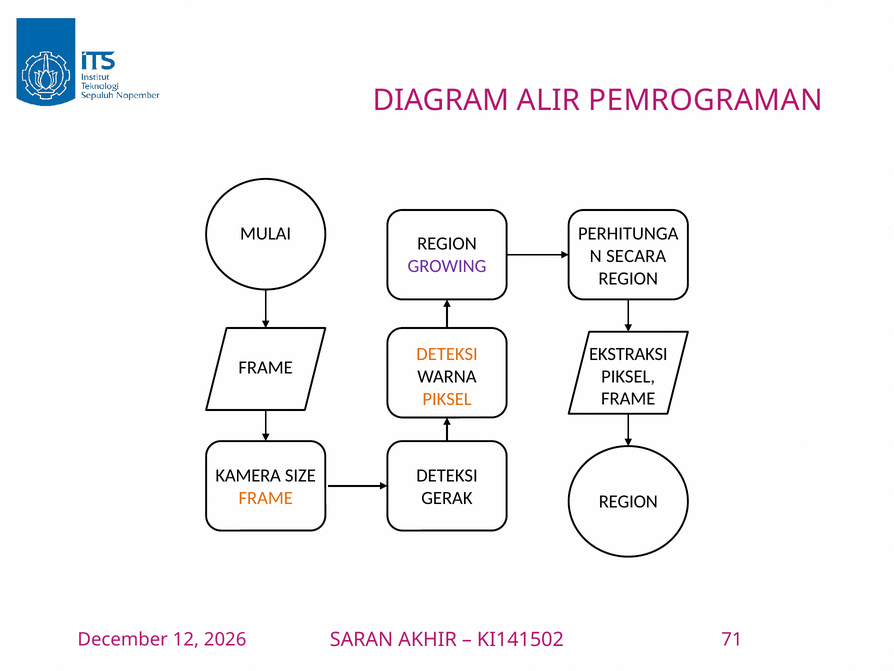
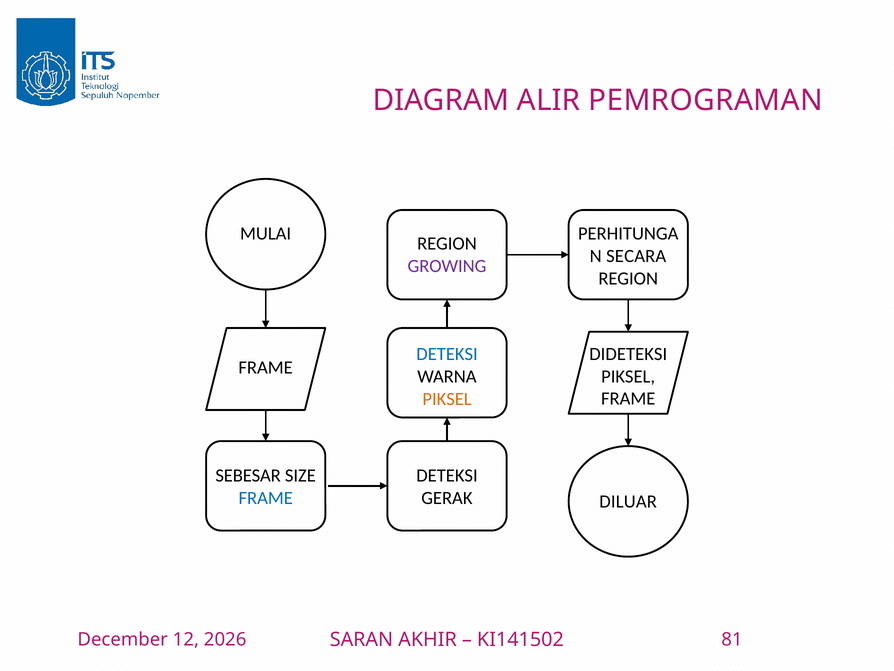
EKSTRAKSI: EKSTRAKSI -> DIDETEKSI (628, 354)
DETEKSI colour: orange -> blue (447, 354)
KAMERA: KAMERA -> SEBESAR (248, 475)
FRAME colour: orange -> blue (266, 498)
REGION: REGION -> DILUAR (628, 501)
71: 71 -> 81 (732, 639)
